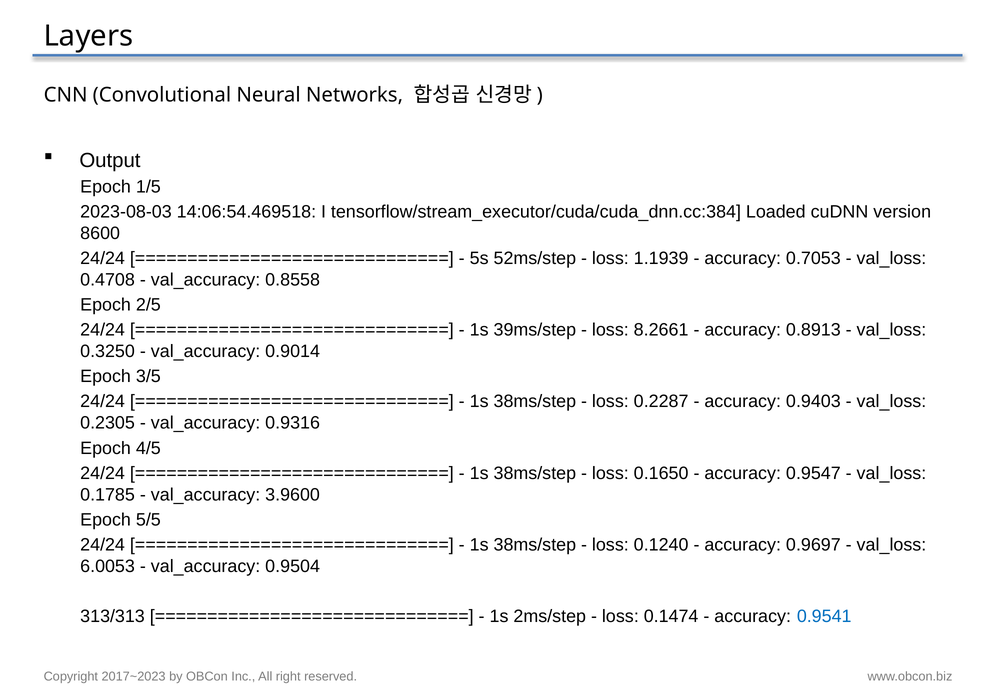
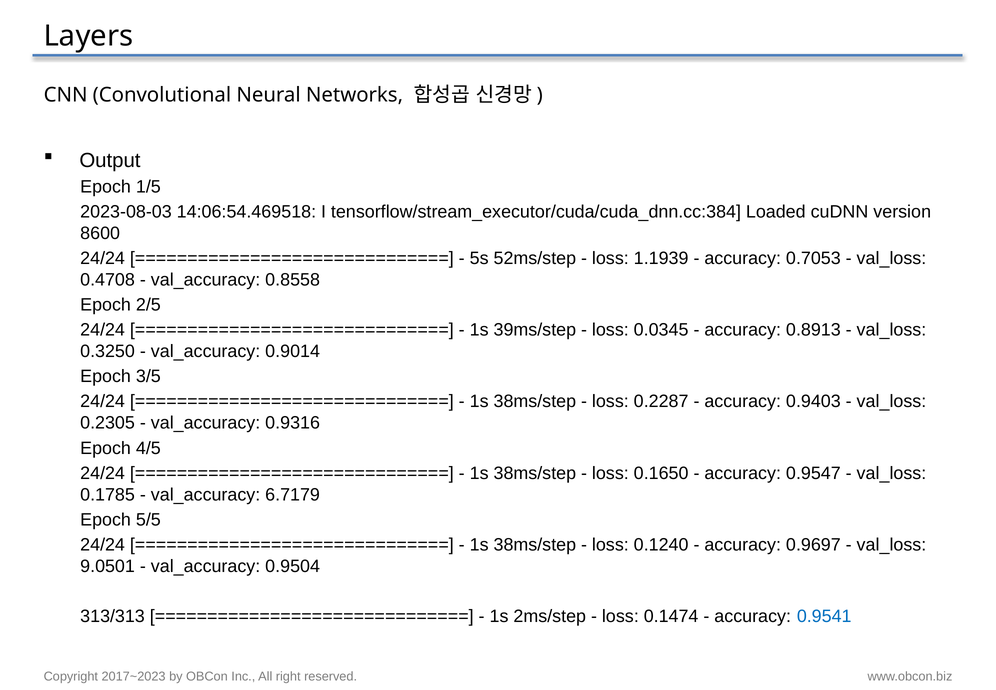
8.2661: 8.2661 -> 0.0345 (661, 330)
3.9600: 3.9600 -> 6.7179 (293, 494)
6.0053: 6.0053 -> 9.0501 (108, 566)
